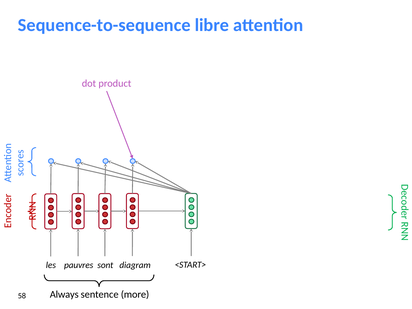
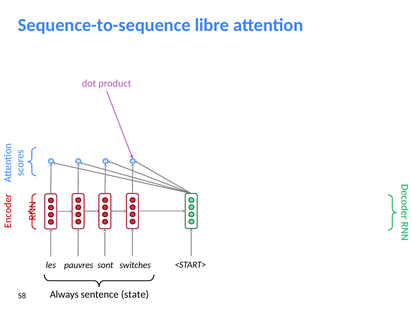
diagram: diagram -> switches (135, 265)
more: more -> state (135, 294)
